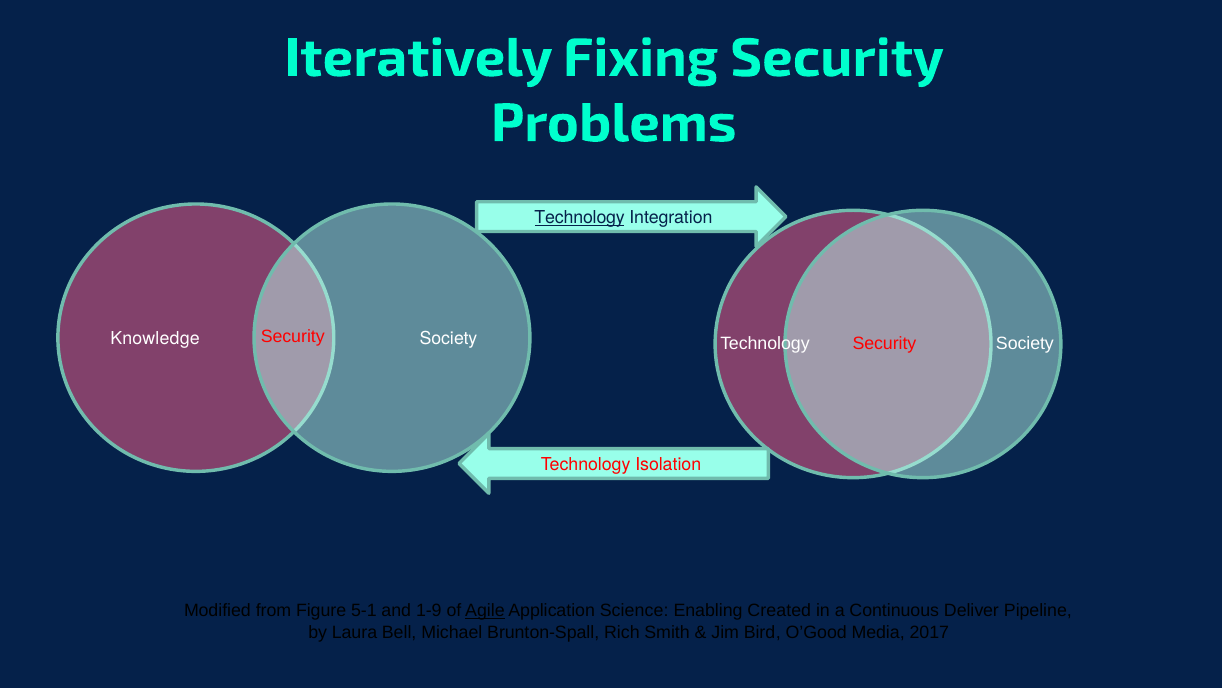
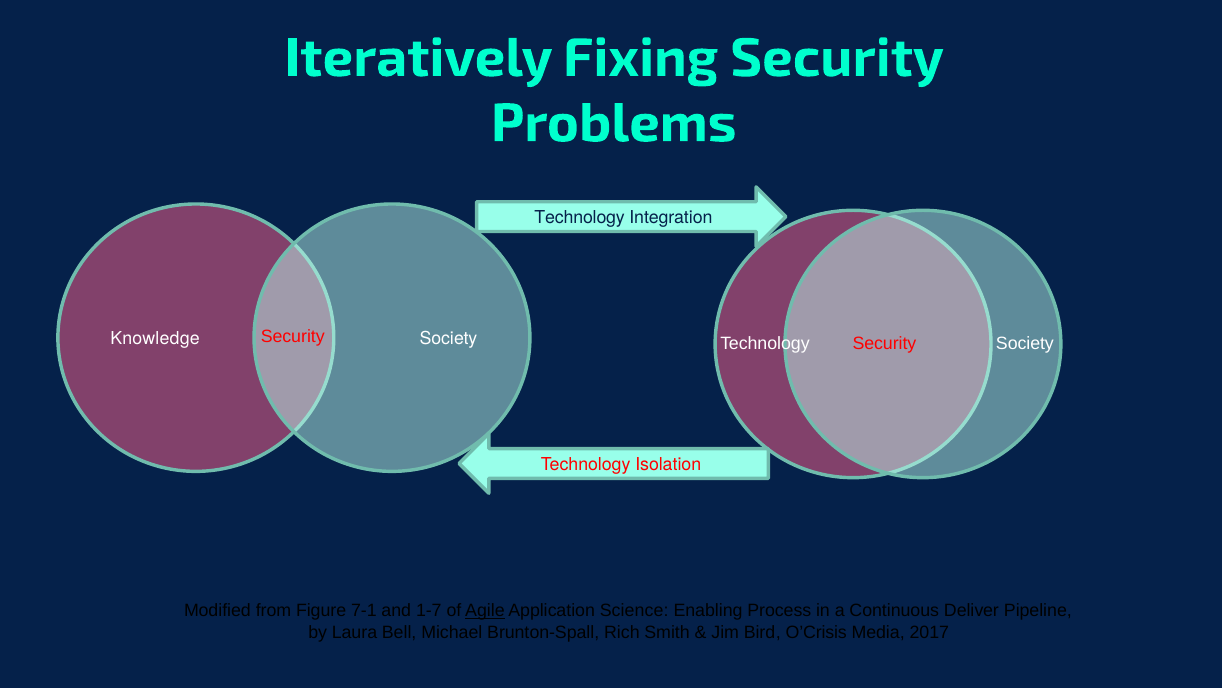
Technology underline: present -> none (580, 218)
5-1: 5-1 -> 7-1 (364, 610)
1-9: 1-9 -> 1-7 (429, 610)
Created: Created -> Process (779, 610)
O’Good: O’Good -> O’Crisis (816, 632)
